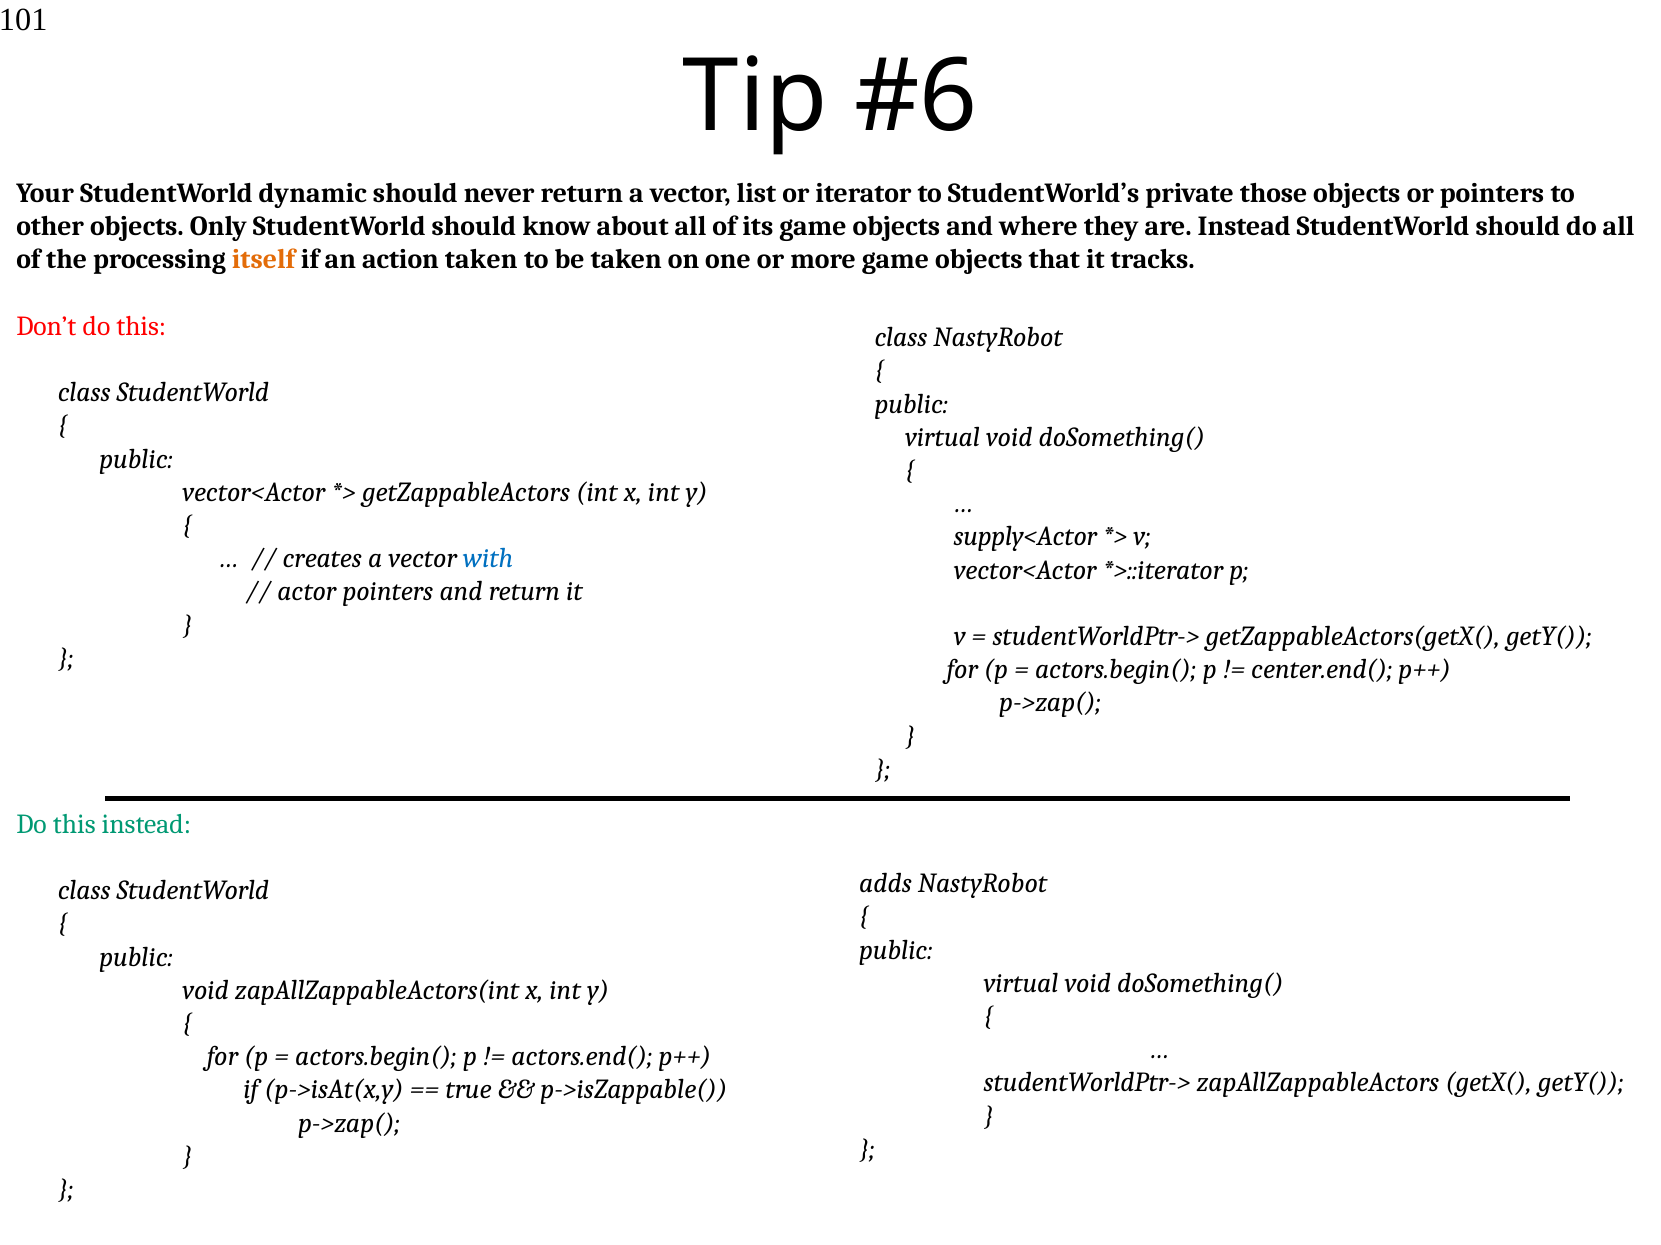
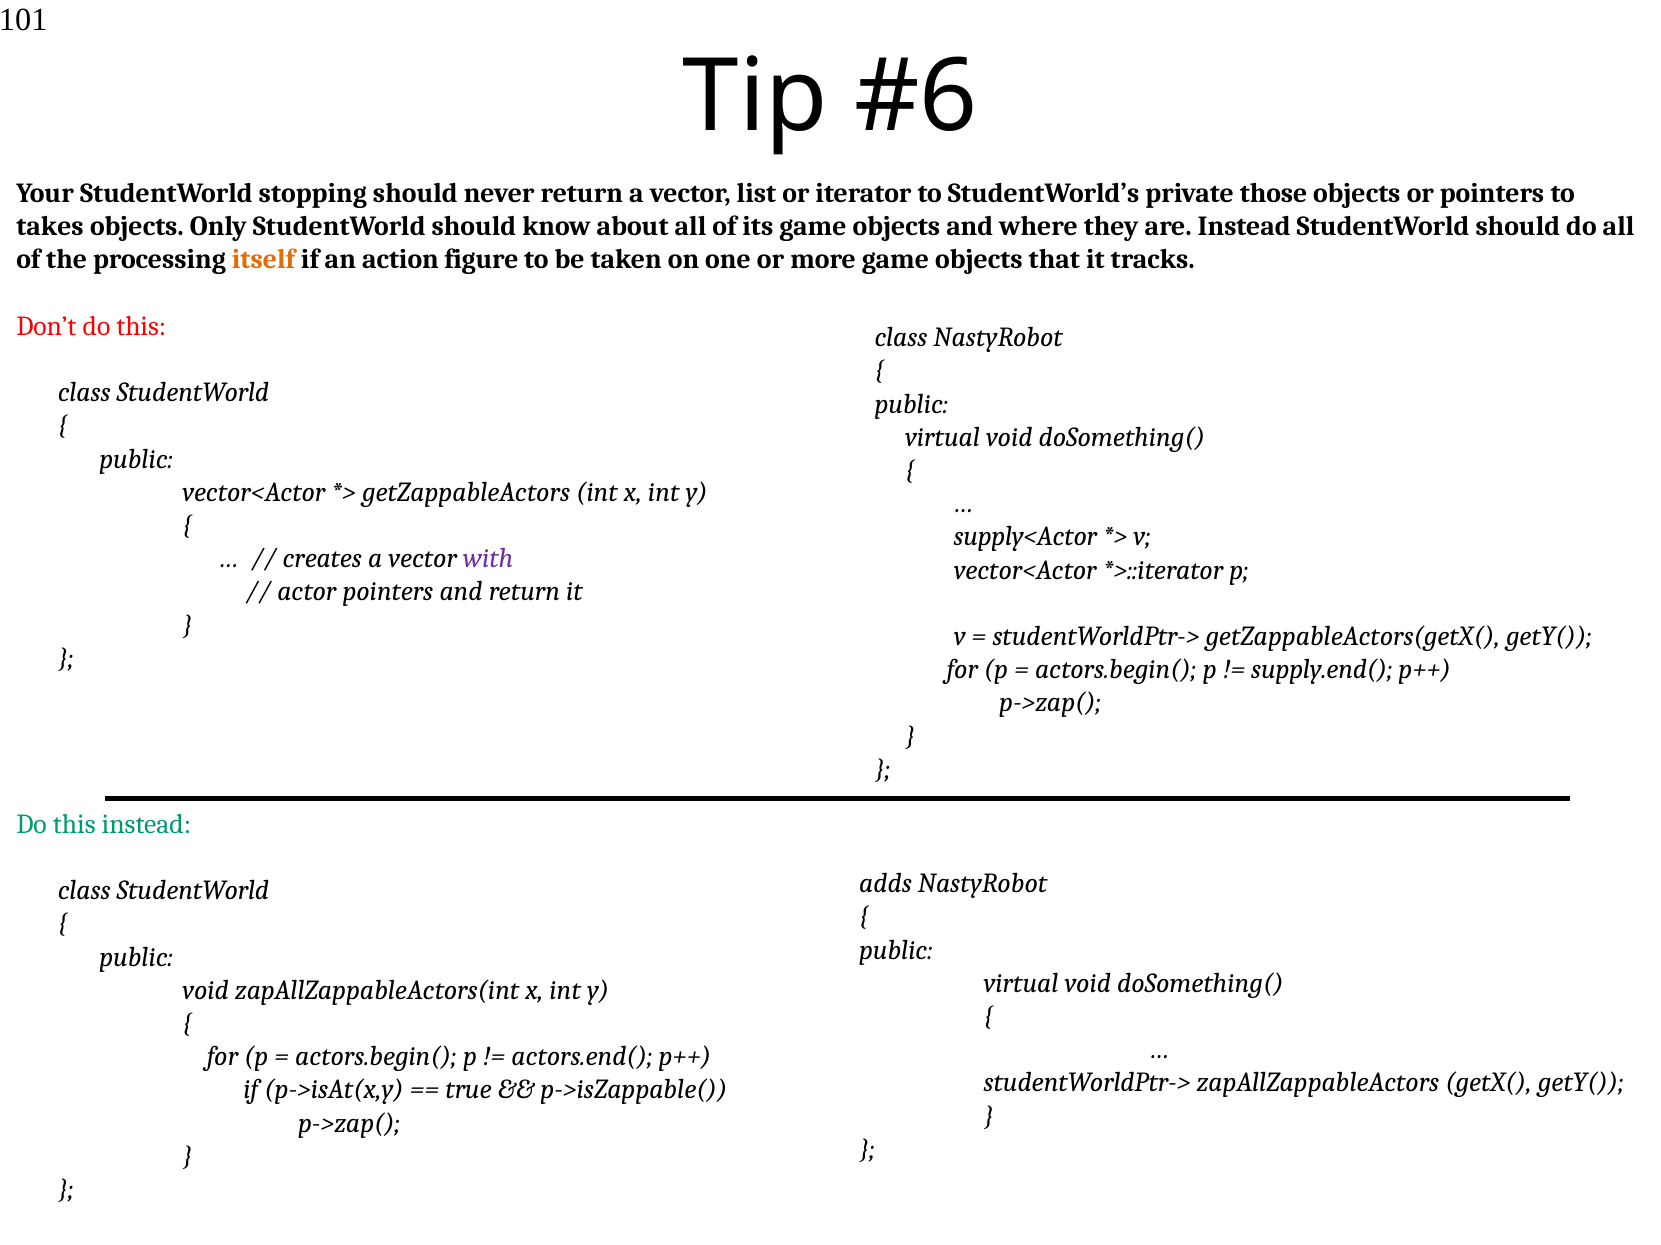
dynamic: dynamic -> stopping (313, 194)
other: other -> takes (50, 227)
action taken: taken -> figure (482, 260)
with colour: blue -> purple (488, 559)
center.end(: center.end( -> supply.end( (1322, 670)
